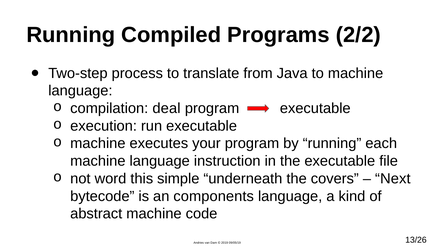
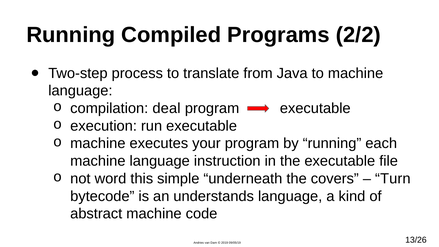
Next: Next -> Turn (393, 179)
components: components -> understands (214, 196)
